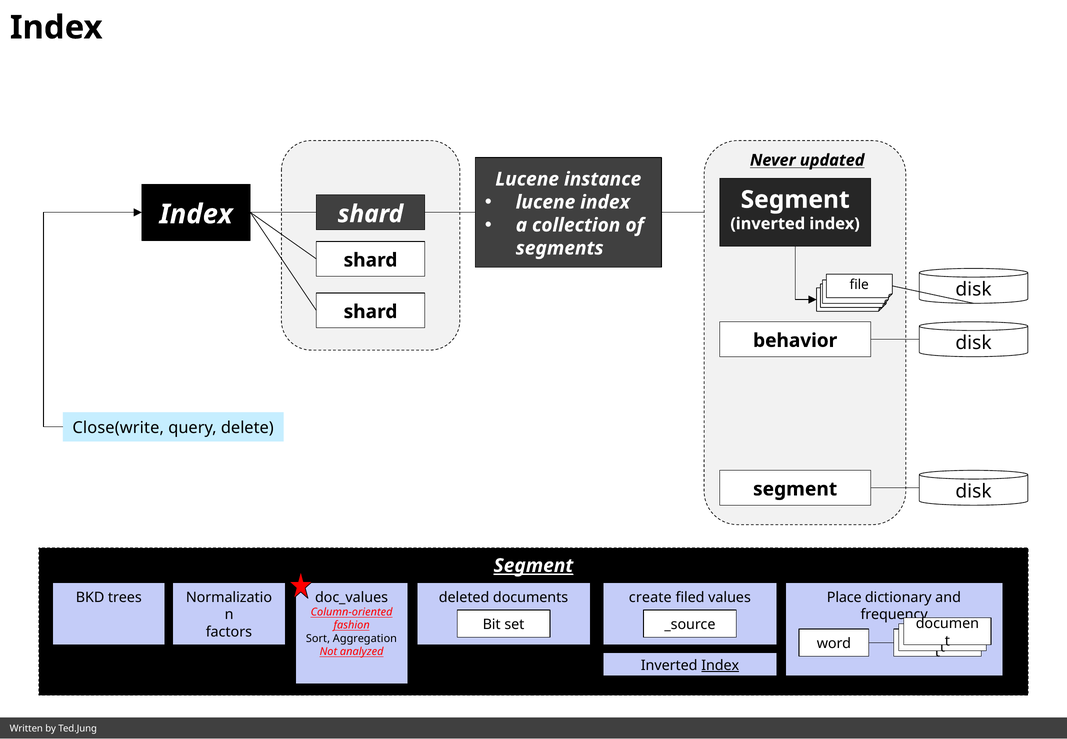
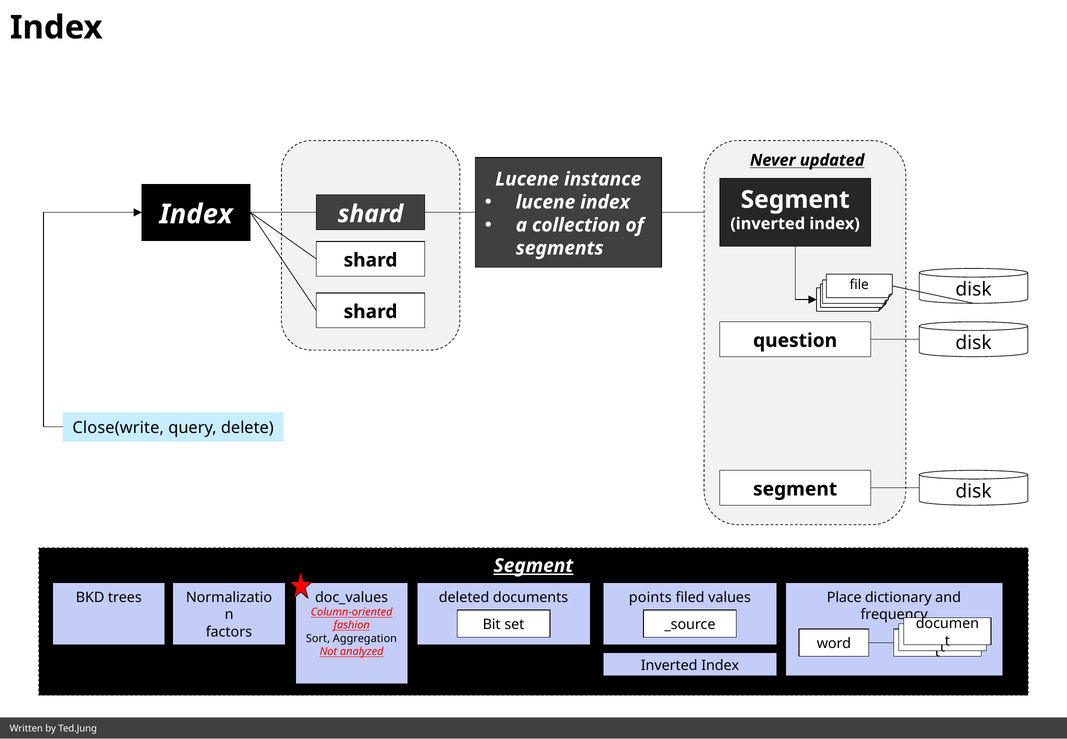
behavior: behavior -> question (795, 340)
create: create -> points (650, 597)
Index underline: present -> none (720, 665)
